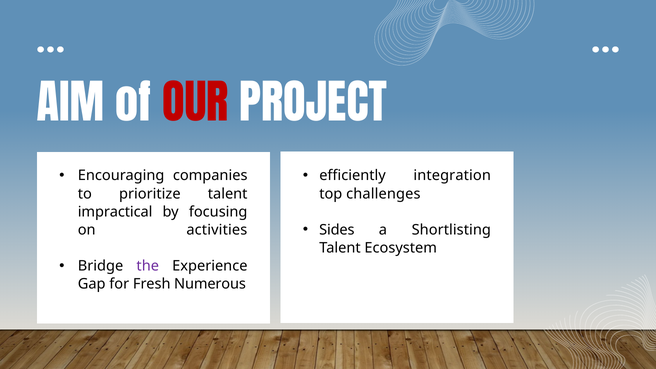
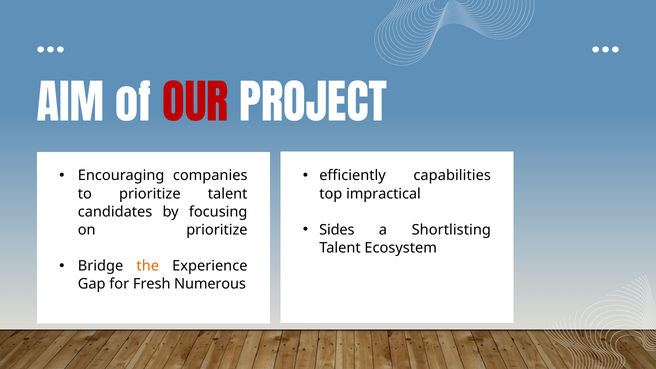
integration: integration -> capabilities (452, 176)
challenges: challenges -> impractical (383, 194)
impractical: impractical -> candidates (115, 212)
on activities: activities -> prioritize (217, 230)
the colour: purple -> orange (148, 266)
